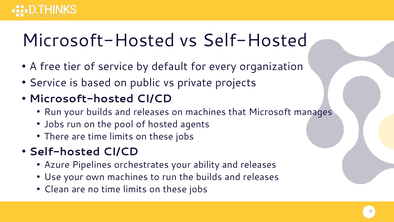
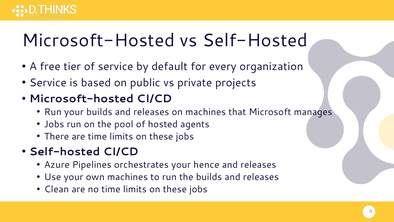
ability: ability -> hence (206, 165)
